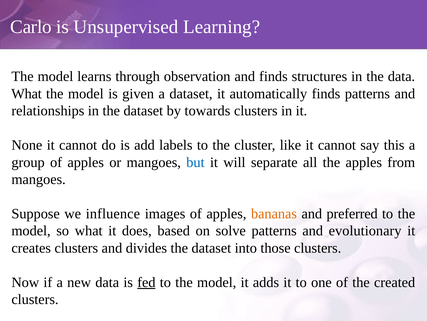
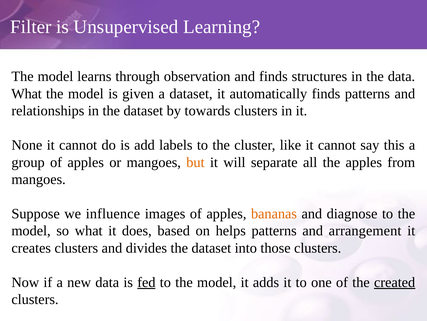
Carlo: Carlo -> Filter (31, 27)
but colour: blue -> orange (195, 162)
preferred: preferred -> diagnose (352, 213)
solve: solve -> helps (231, 231)
evolutionary: evolutionary -> arrangement (365, 231)
created underline: none -> present (395, 282)
